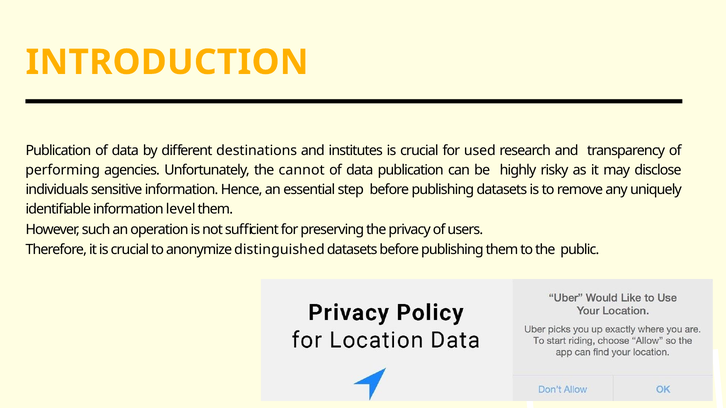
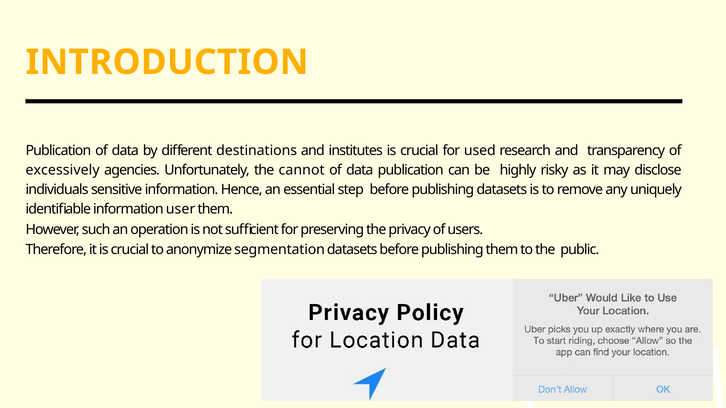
performing: performing -> excessively (63, 170)
level: level -> user (181, 210)
distinguished: distinguished -> segmentation (280, 250)
